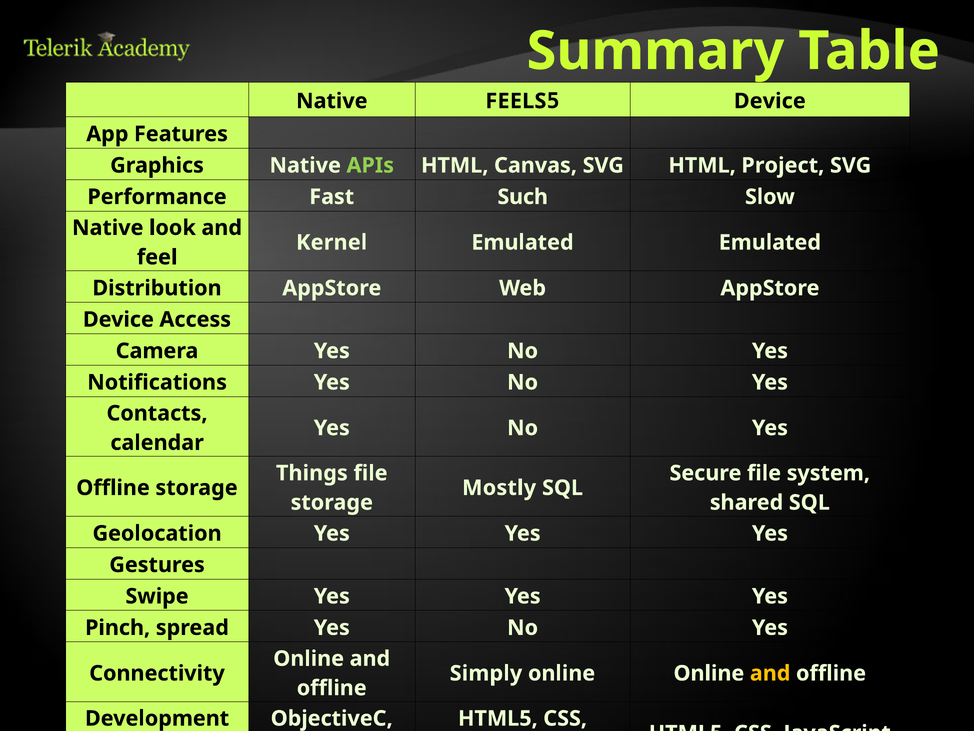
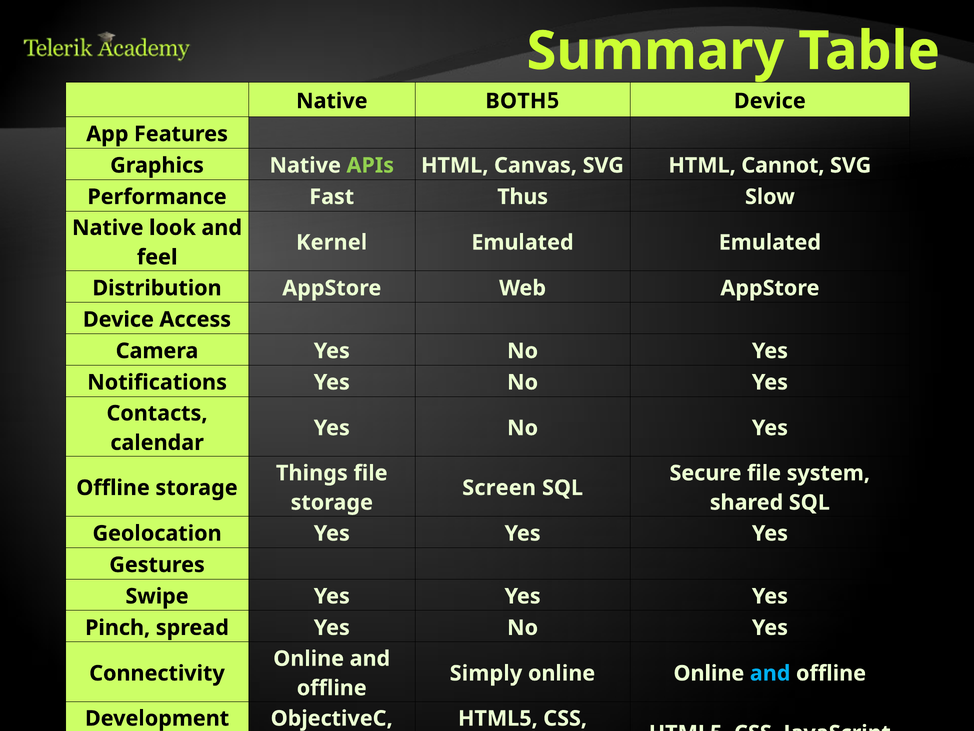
FEELS: FEELS -> BOTH (516, 101)
Project: Project -> Cannot (783, 165)
Such: Such -> Thus (523, 197)
Mostly: Mostly -> Screen (499, 488)
and colour: yellow -> light blue (770, 673)
